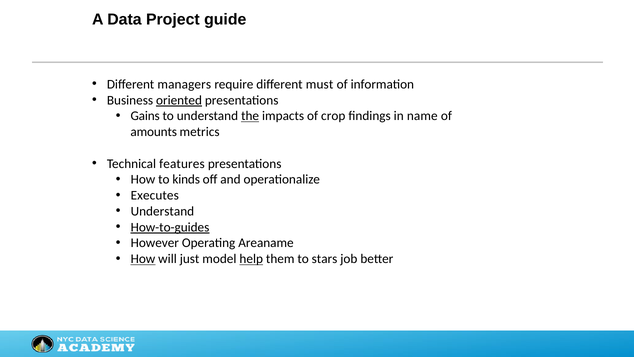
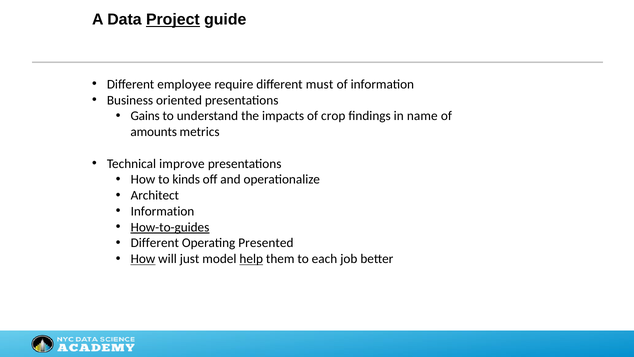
Project underline: none -> present (173, 20)
managers: managers -> employee (184, 84)
oriented underline: present -> none (179, 100)
the underline: present -> none (250, 116)
features: features -> improve (182, 164)
Executes: Executes -> Architect (155, 195)
Understand: Understand -> Information (162, 211)
However: However -> Different (155, 243)
Areaname: Areaname -> Presented (266, 243)
stars: stars -> each (324, 259)
